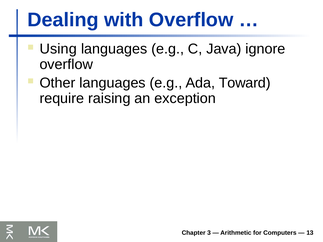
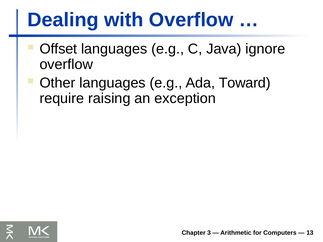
Using: Using -> Offset (58, 49)
